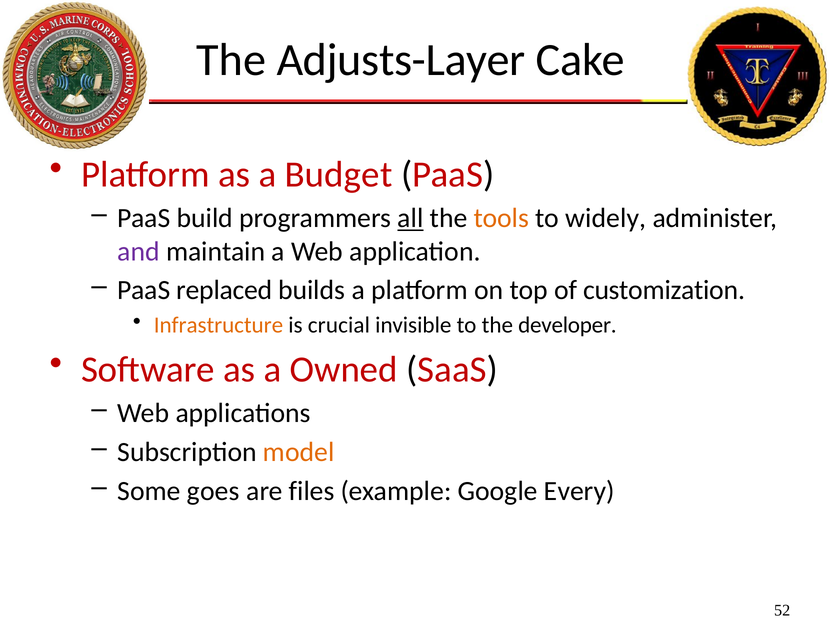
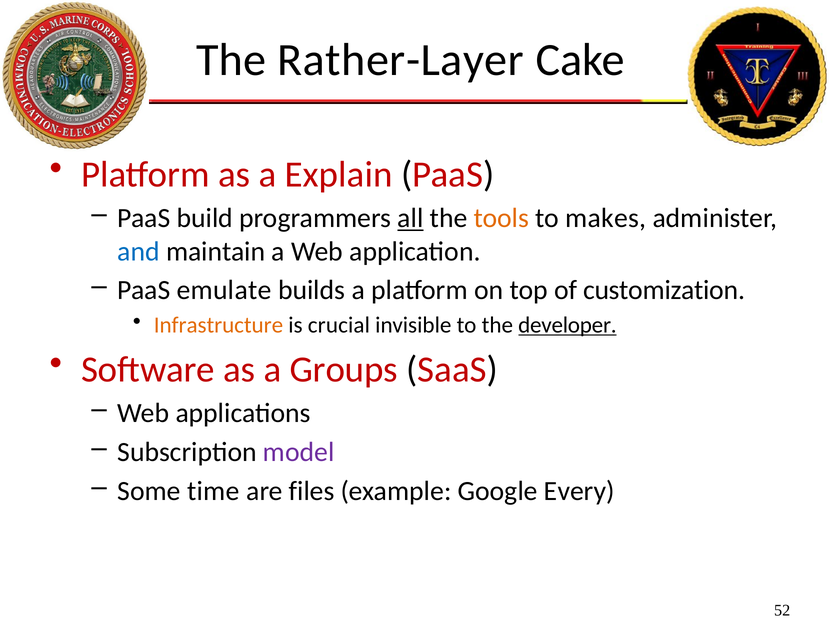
Adjusts-Layer: Adjusts-Layer -> Rather-Layer (401, 60)
Budget: Budget -> Explain (339, 174)
widely: widely -> makes (606, 218)
and colour: purple -> blue (139, 251)
replaced: replaced -> emulate (224, 290)
developer underline: none -> present (567, 325)
Owned: Owned -> Groups (344, 370)
model colour: orange -> purple (299, 452)
goes: goes -> time (213, 491)
